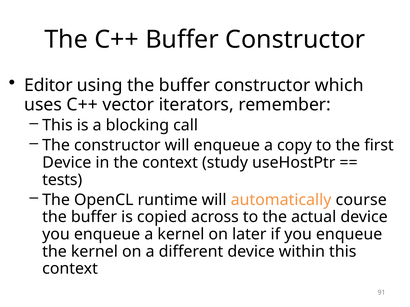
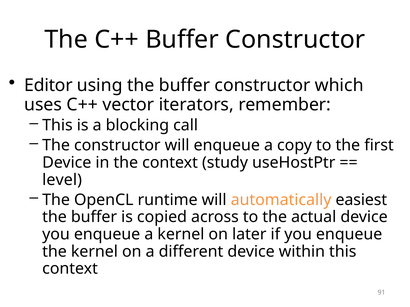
tests: tests -> level (62, 180)
course: course -> easiest (361, 200)
